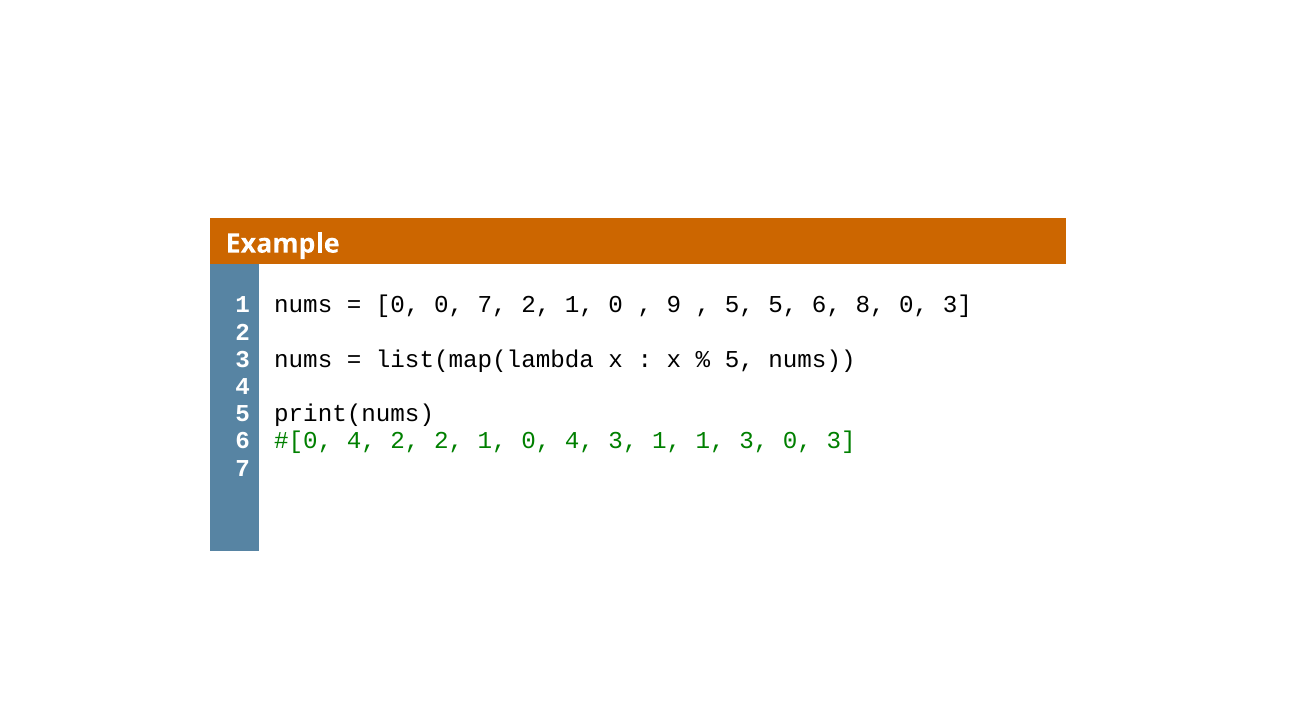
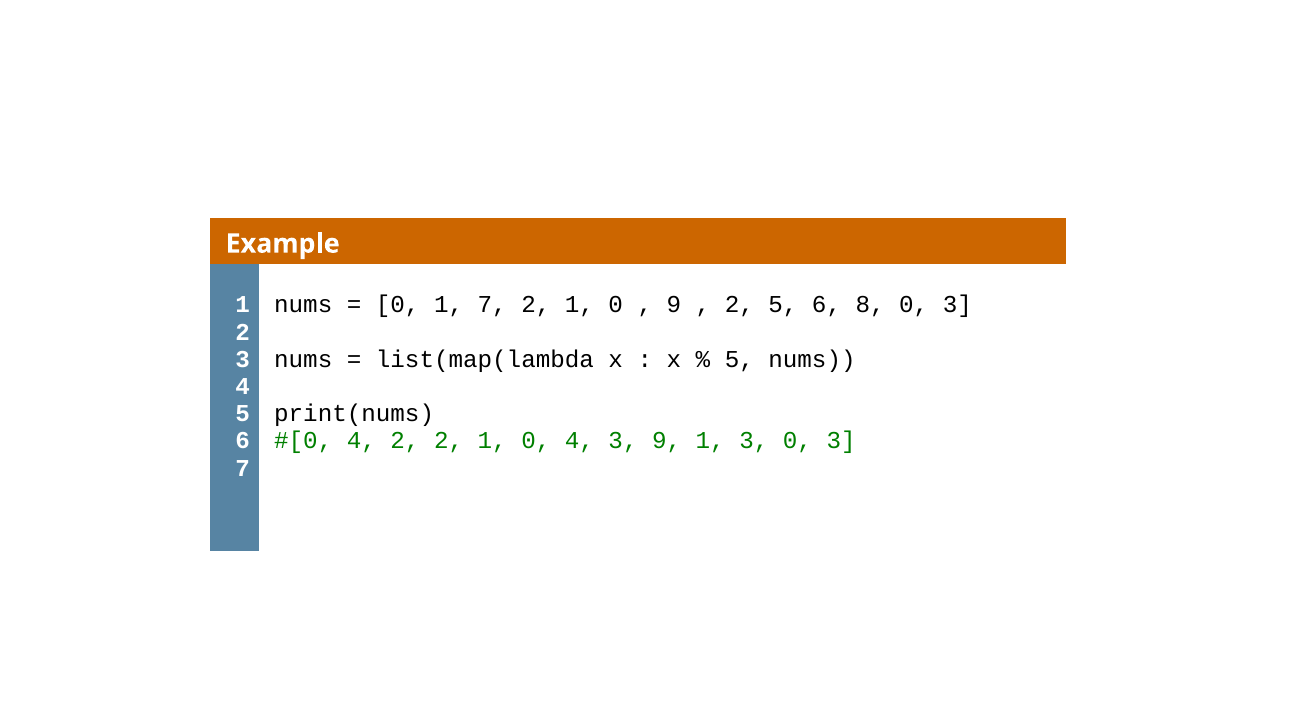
0 0: 0 -> 1 (449, 305)
5: 5 -> 2 (739, 305)
3 1: 1 -> 9 (667, 441)
